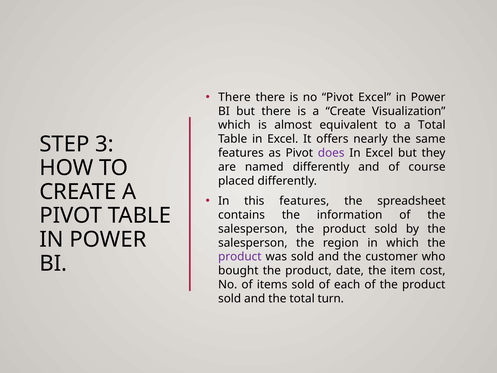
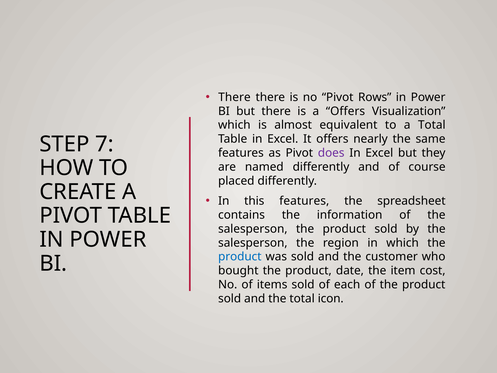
Pivot Excel: Excel -> Rows (375, 97)
a Create: Create -> Offers (345, 111)
3: 3 -> 7 (104, 144)
product colour: purple -> blue (240, 257)
turn: turn -> icon (331, 298)
